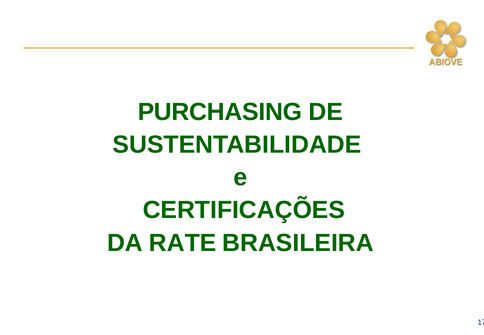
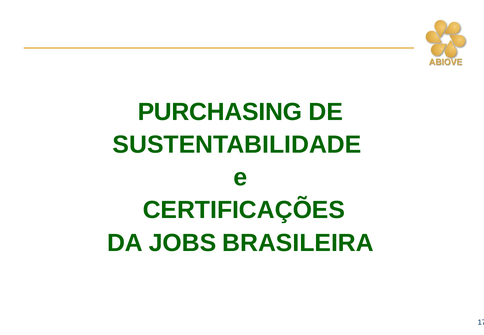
RATE: RATE -> JOBS (183, 243)
